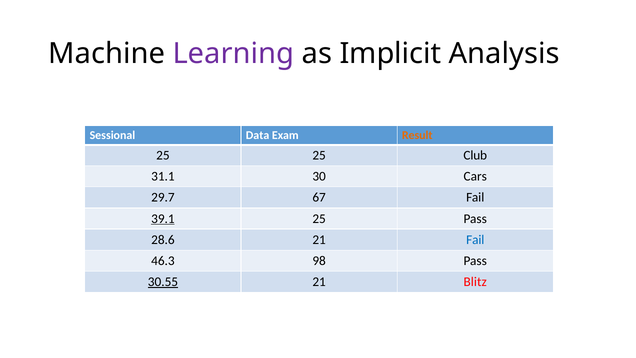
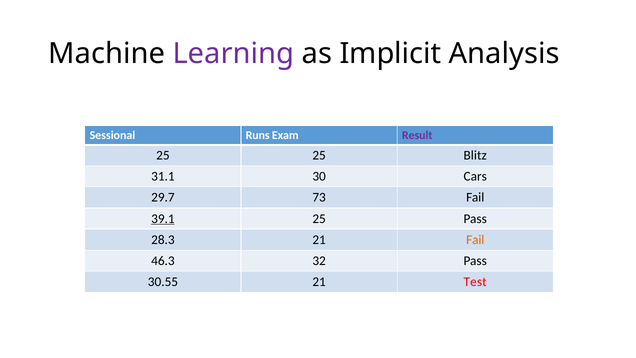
Data: Data -> Runs (258, 135)
Result colour: orange -> purple (417, 135)
Club: Club -> Blitz (475, 155)
67: 67 -> 73 (319, 197)
28.6: 28.6 -> 28.3 (163, 239)
Fail colour: blue -> orange (475, 239)
98: 98 -> 32 (319, 261)
30.55 underline: present -> none (163, 282)
Blitz: Blitz -> Test (475, 282)
